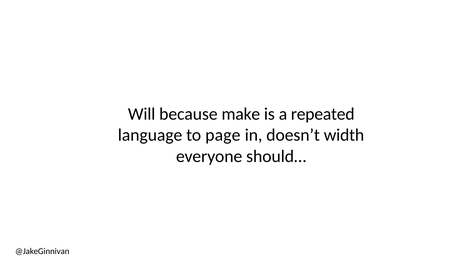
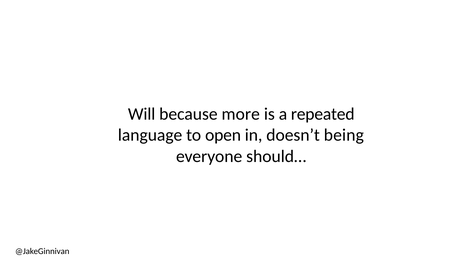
make: make -> more (241, 114)
page: page -> open (223, 135)
width: width -> being (344, 135)
